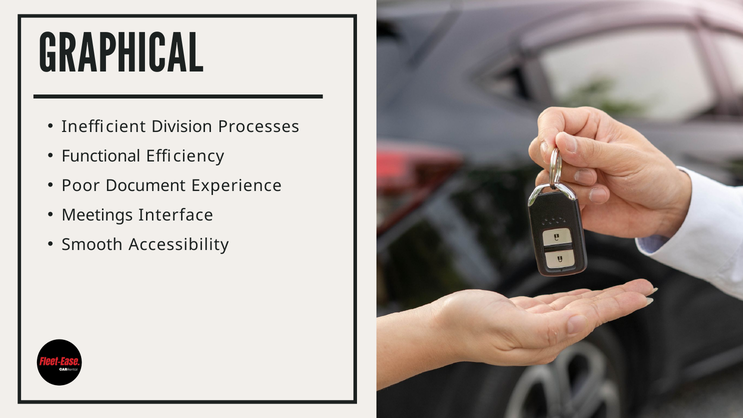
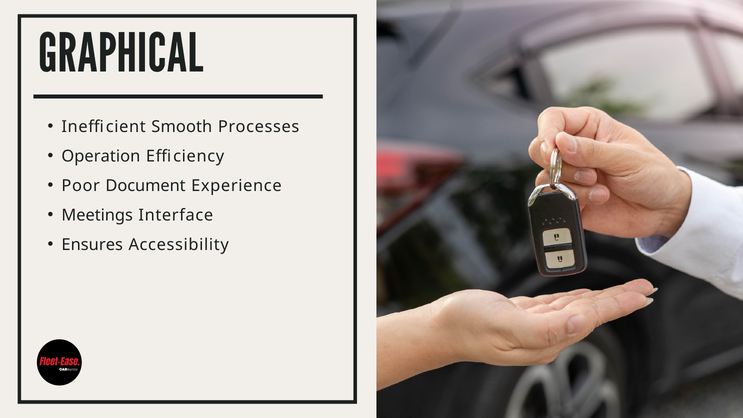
Division: Division -> Smooth (182, 127)
Functional: Functional -> Operation (101, 156)
Smooth: Smooth -> Ensures (92, 245)
